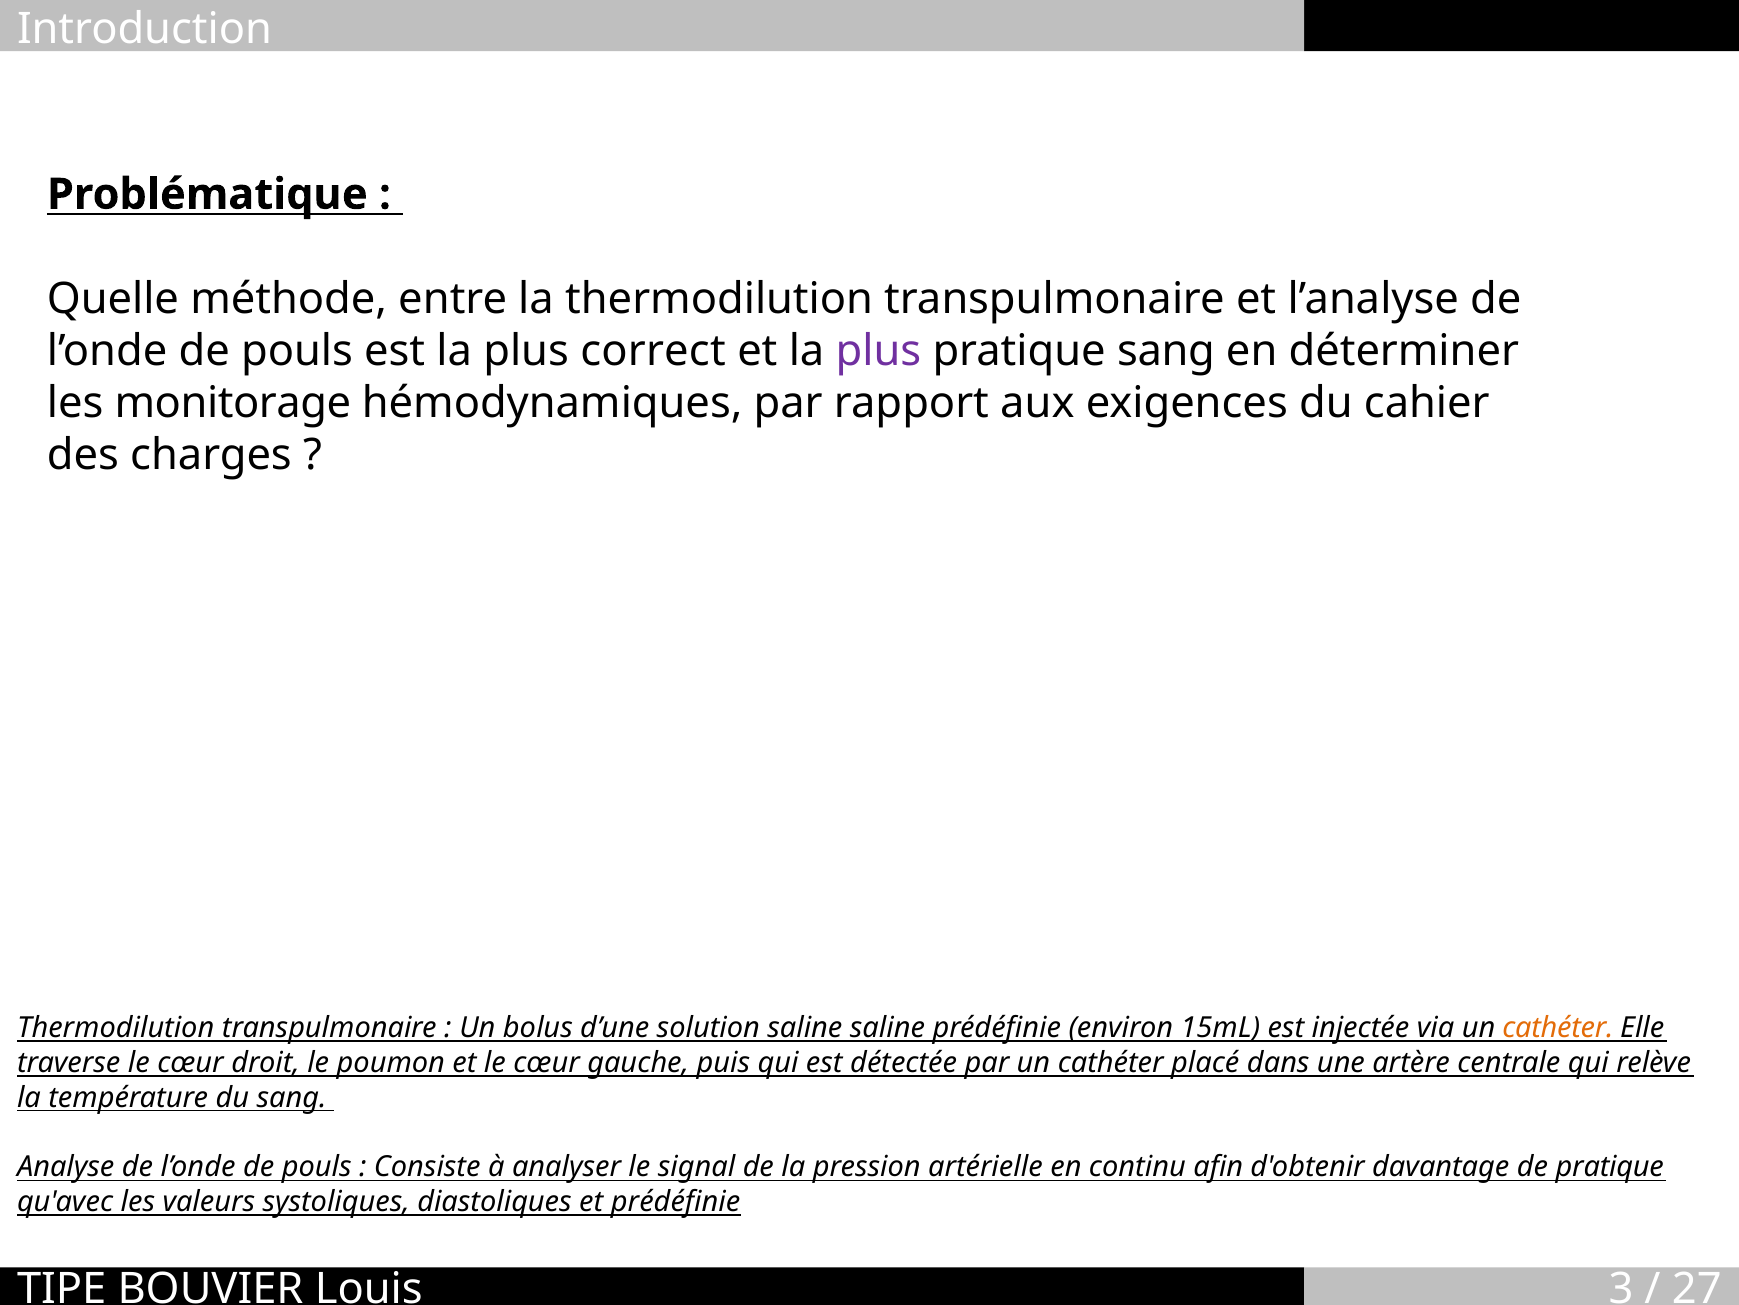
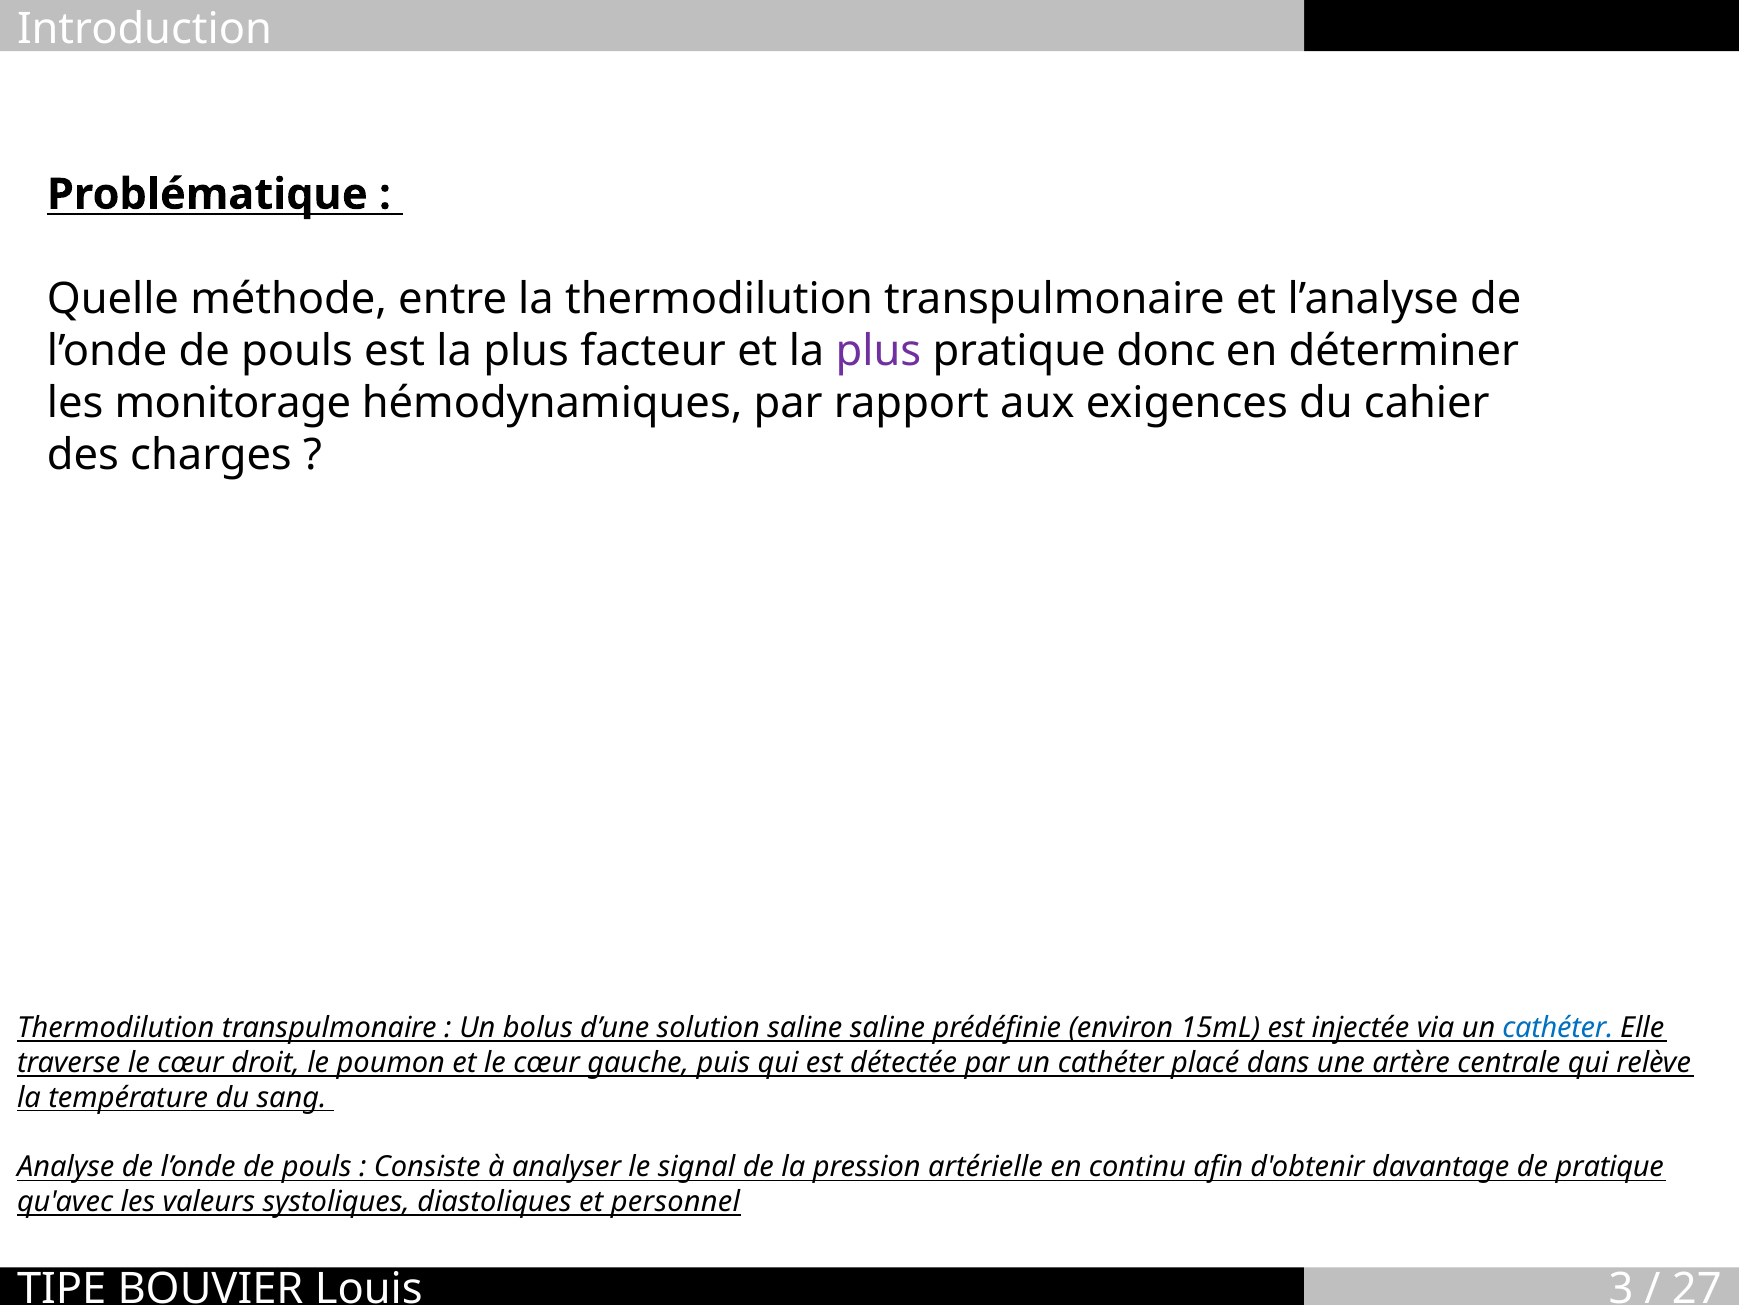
correct: correct -> facteur (653, 351)
pratique sang: sang -> donc (1166, 351)
cathéter colour: orange -> blue (1558, 1027)
et prédéfinie: prédéfinie -> personnel (676, 1201)
